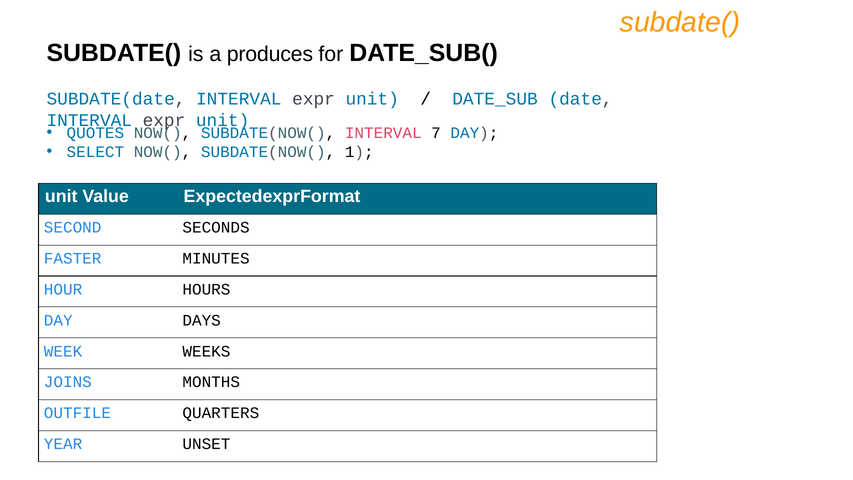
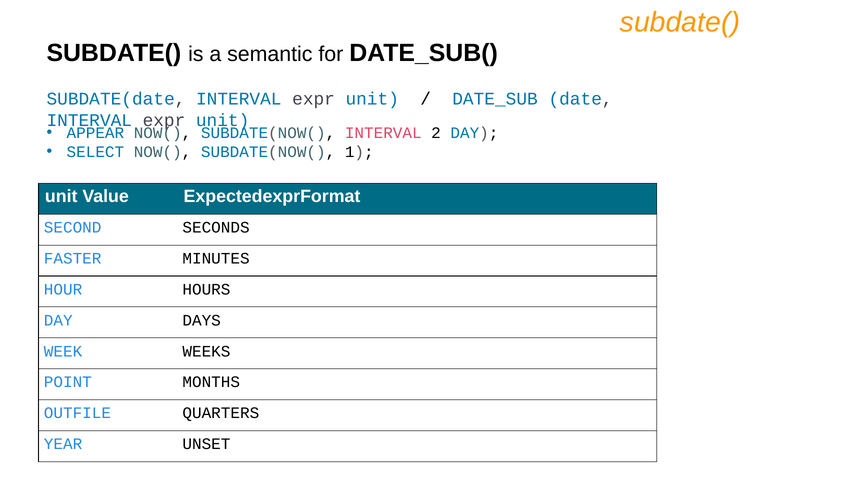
produces: produces -> semantic (270, 54)
QUOTES: QUOTES -> APPEAR (95, 133)
7: 7 -> 2 (436, 133)
JOINS: JOINS -> POINT (68, 382)
